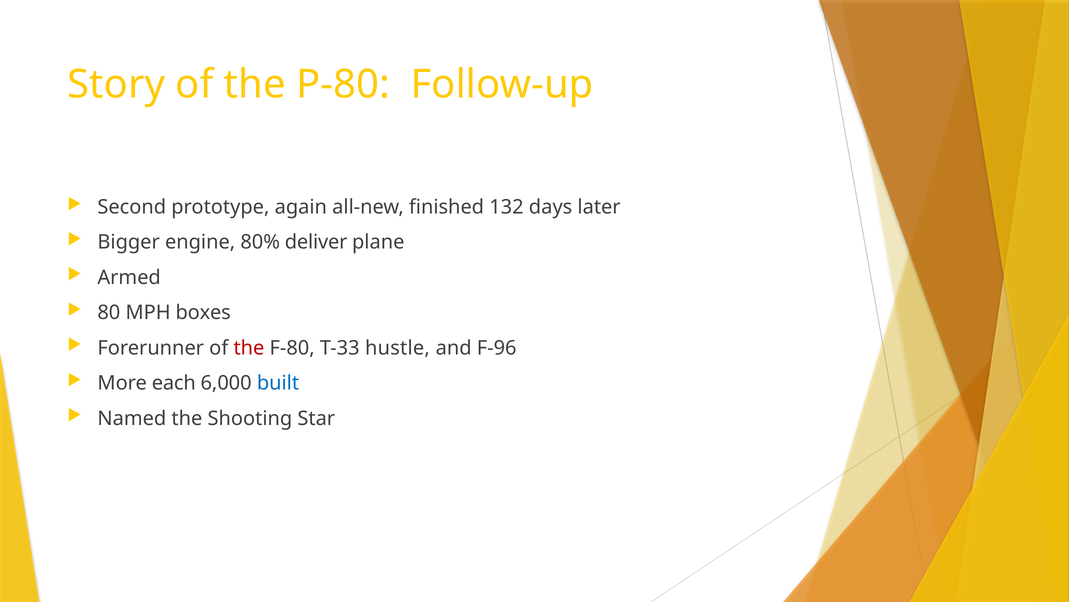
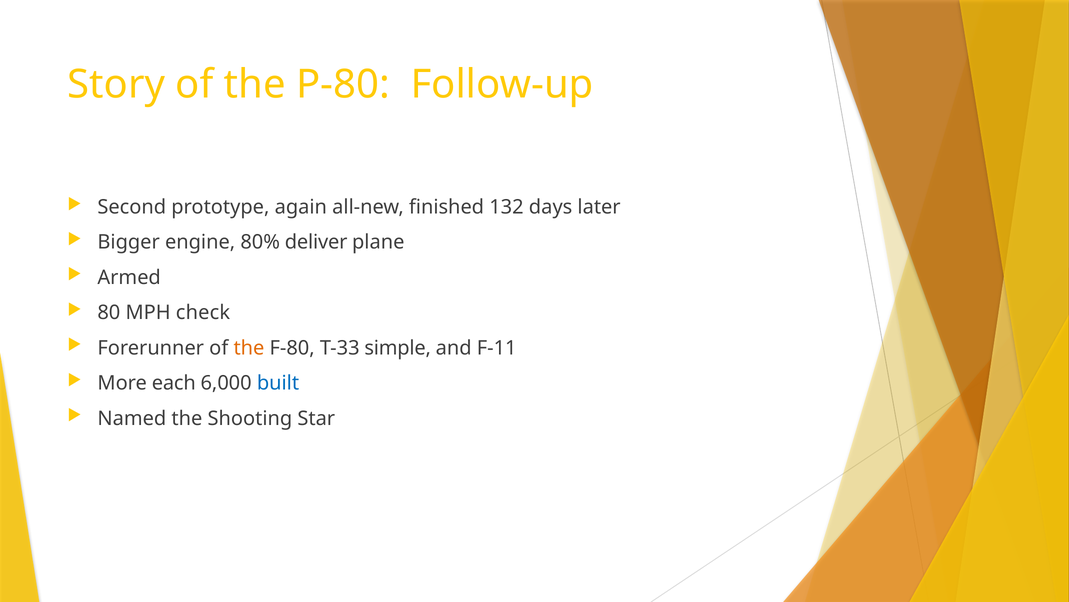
boxes: boxes -> check (203, 312)
the colour: red -> orange (249, 348)
hustle: hustle -> simple (398, 348)
F-96: F-96 -> F-11 (497, 348)
